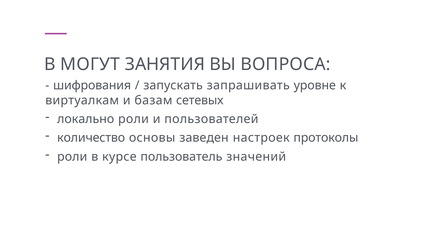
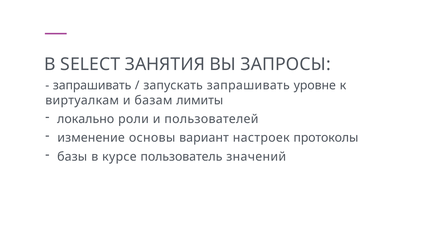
МОГУТ: МОГУТ -> SELECT (90, 64)
ВОПРОСА: ВОПРОСА -> ЗАПРОСЫ (286, 64)
шифрования: шифрования -> запрашивать (92, 86)
сетевых: сетевых -> лимиты (200, 100)
количество: количество -> изменение (91, 138)
заведен: заведен -> вариант (204, 138)
роли: роли -> базы (72, 157)
